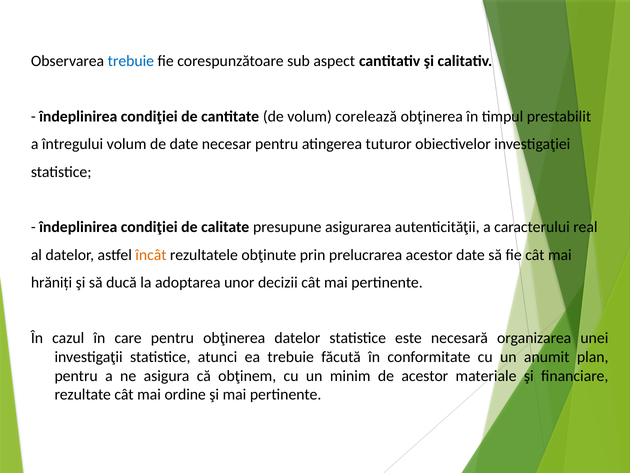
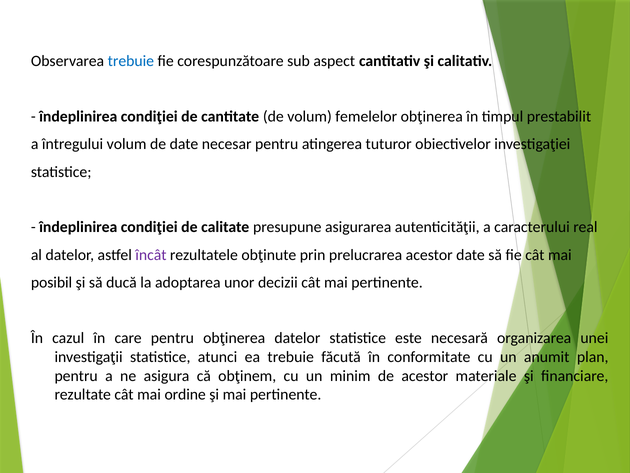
corelează: corelează -> femelelor (366, 116)
încât colour: orange -> purple (151, 255)
hrăniți: hrăniți -> posibil (52, 282)
